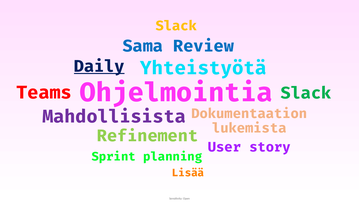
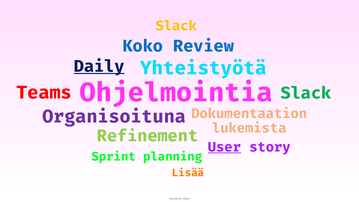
Sama: Sama -> Koko (143, 46)
Mahdollisista: Mahdollisista -> Organisoituna (114, 117)
User underline: none -> present (224, 147)
